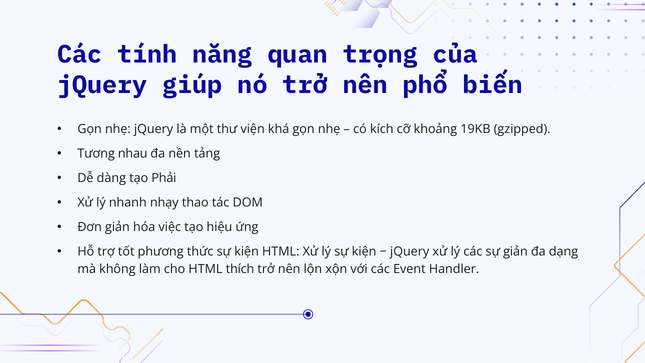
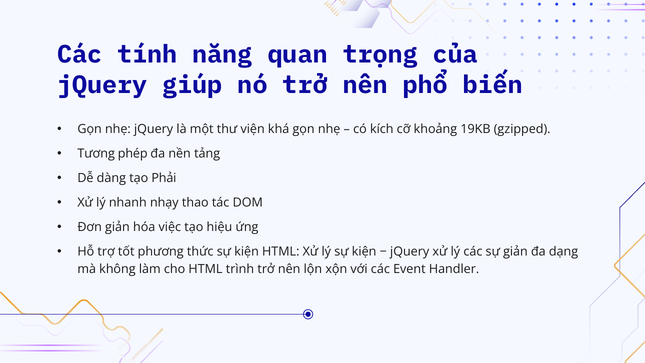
nhau: nhau -> phép (133, 154)
thích: thích -> trình (240, 269)
